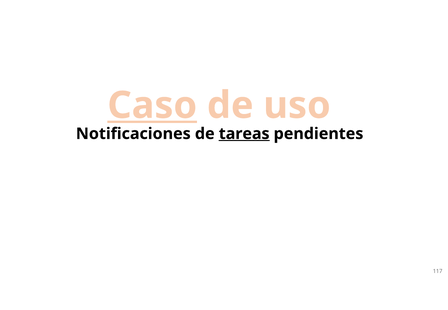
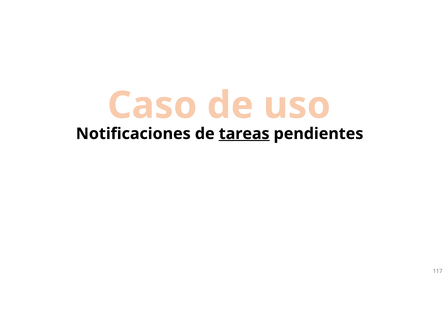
Caso underline: present -> none (152, 105)
